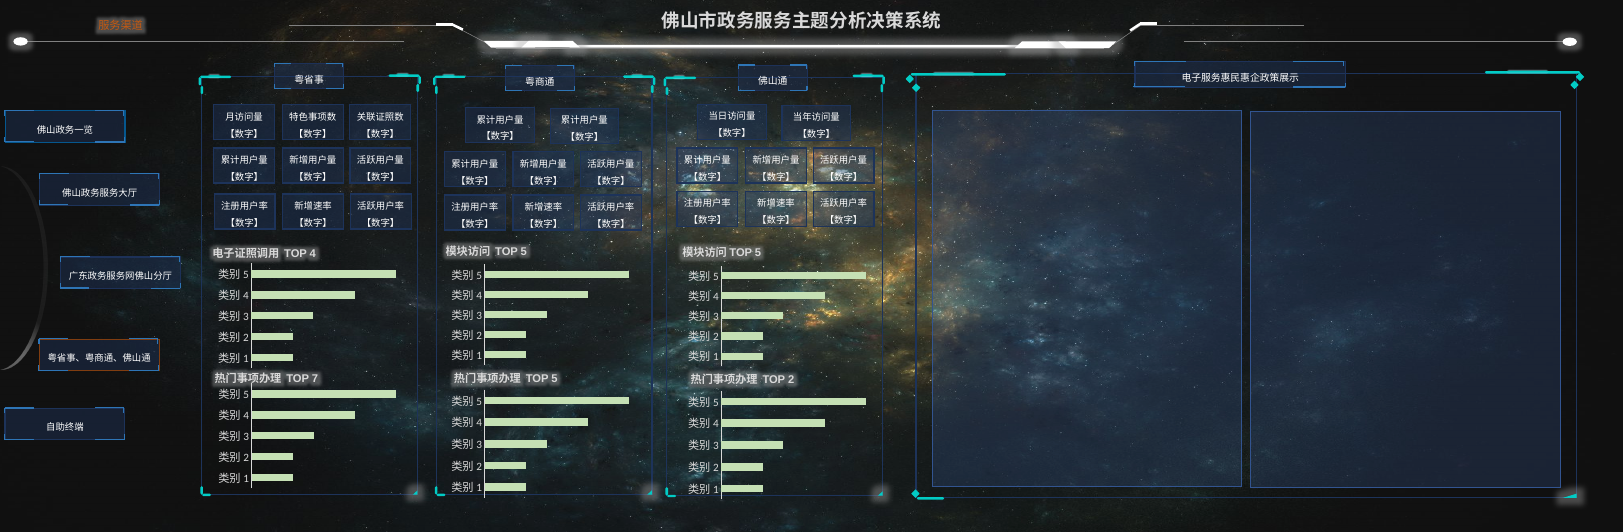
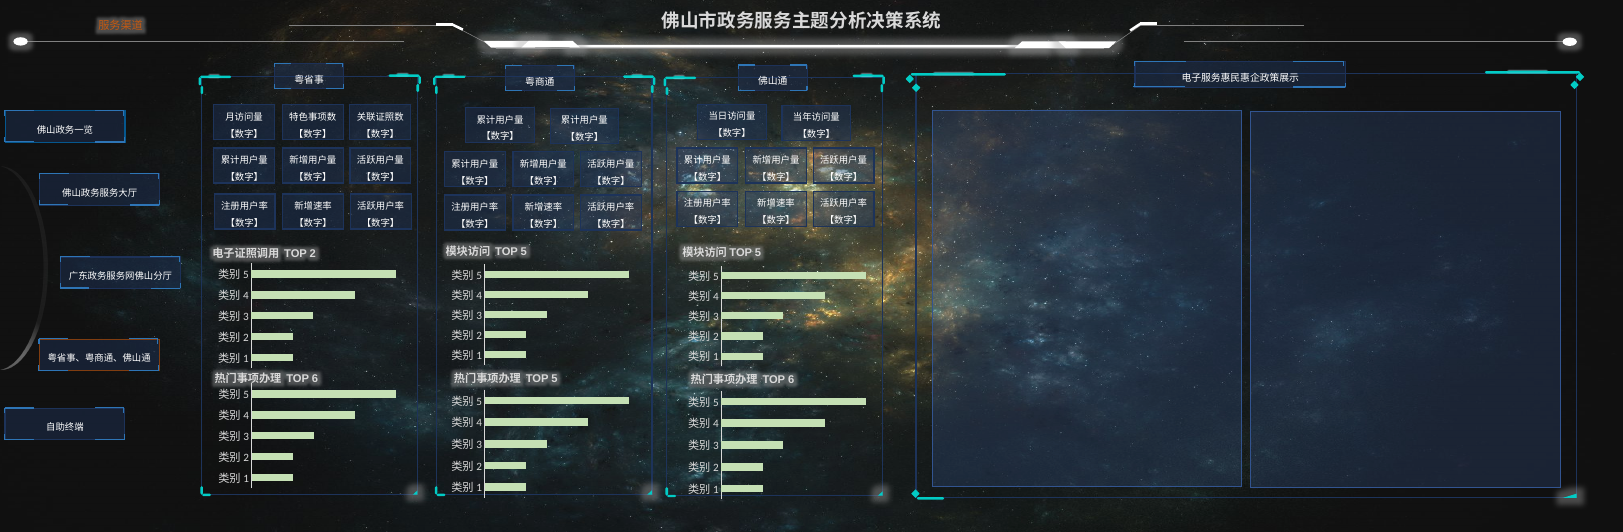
TOP 4: 4 -> 2 (313, 254)
7: 7 -> 6 (315, 379)
2: 2 -> 6 (791, 380)
